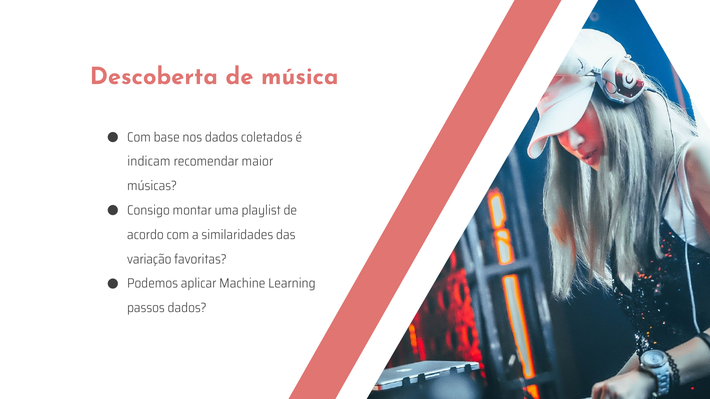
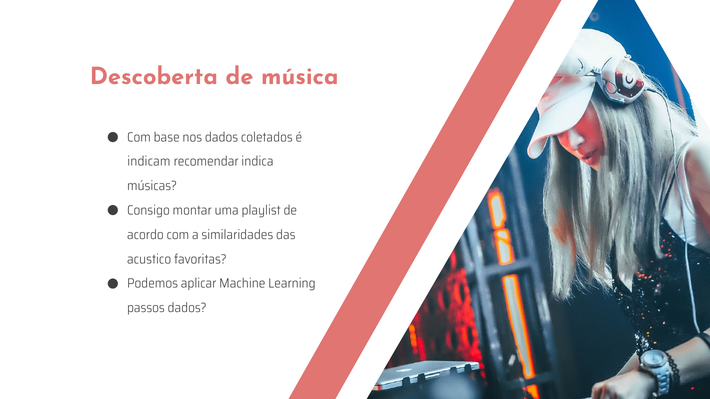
maior: maior -> indica (257, 162)
variação: variação -> acustico (149, 259)
